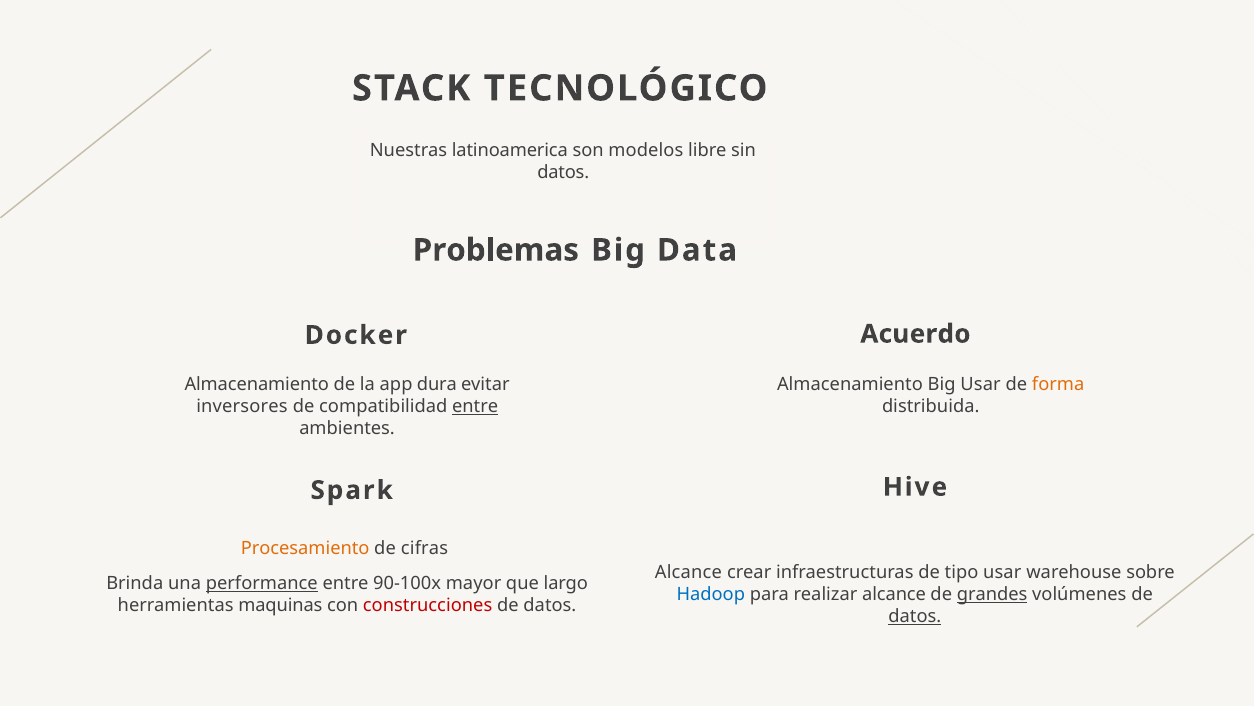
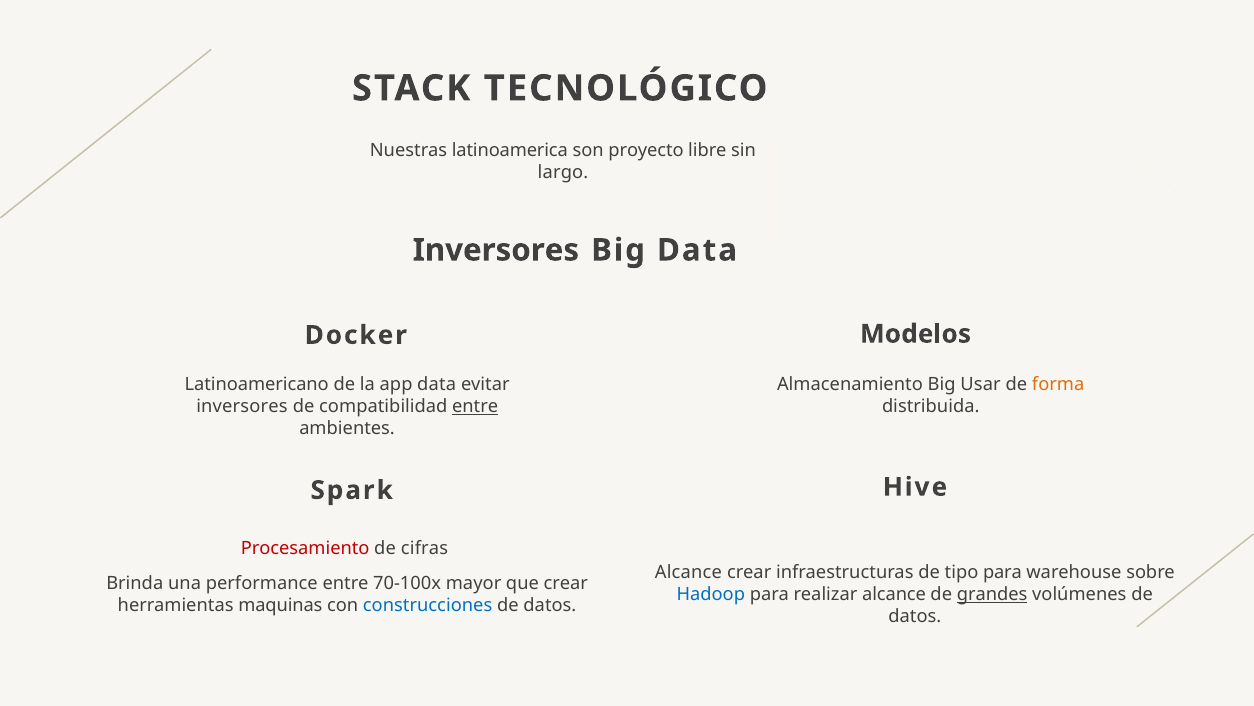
modelos: modelos -> proyecto (646, 150)
datos: datos -> largo (563, 172)
Problemas: Problemas -> Inversores (496, 250)
Acuerdo: Acuerdo -> Modelos (915, 334)
Almacenamiento: Almacenamiento -> Latinoamericano (257, 384)
app dura: dura -> data (437, 384)
Procesamiento colour: orange -> red (305, 548)
tipo usar: usar -> para (1002, 572)
performance underline: present -> none (262, 583)
90-100x: 90-100x -> 70-100x (407, 583)
que largo: largo -> crear (566, 583)
construcciones colour: red -> blue (428, 605)
datos underline: present -> none (915, 616)
